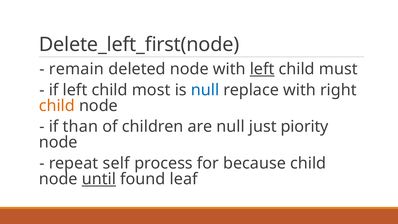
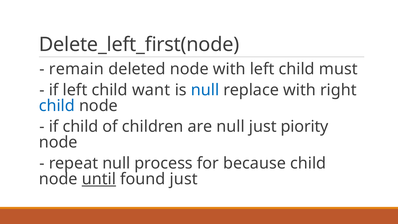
left underline: present -> none (262, 69)
most: most -> want (151, 90)
child colour: orange -> blue (57, 106)
if than: than -> child (81, 127)
repeat self: self -> null (116, 163)
found leaf: leaf -> just (184, 179)
